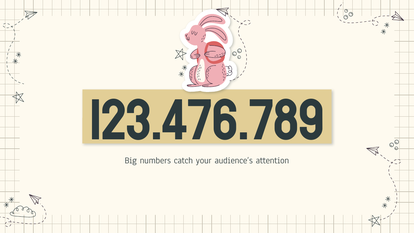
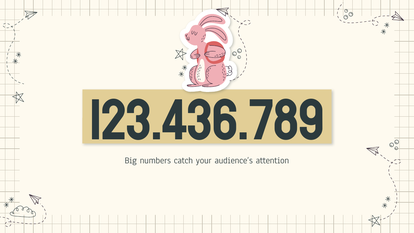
123.476.789: 123.476.789 -> 123.436.789 (207, 120)
